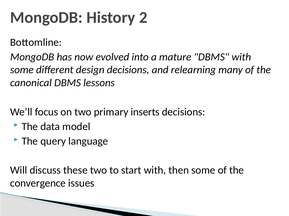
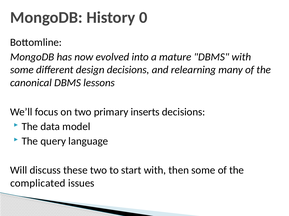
2: 2 -> 0 (143, 18)
convergence: convergence -> complicated (38, 184)
